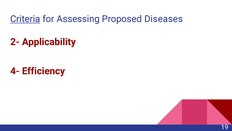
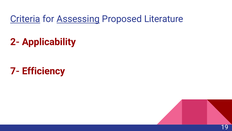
Assessing underline: none -> present (78, 19)
Diseases: Diseases -> Literature (164, 19)
4-: 4- -> 7- (15, 71)
